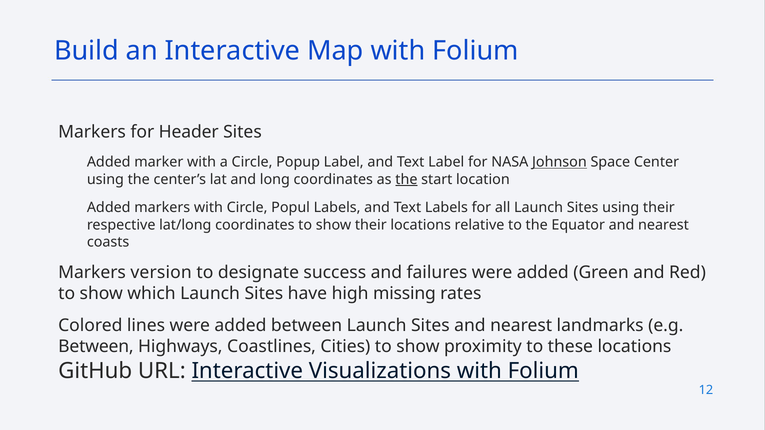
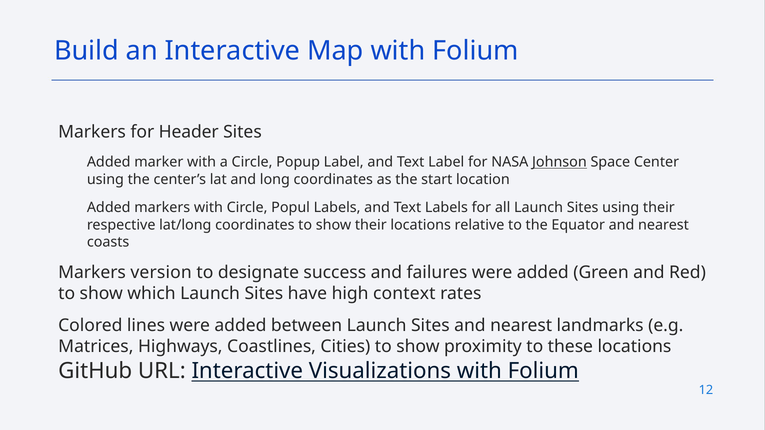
the underline: present -> none (406, 179)
missing: missing -> context (404, 294)
Between: Between -> Matrices (96, 347)
